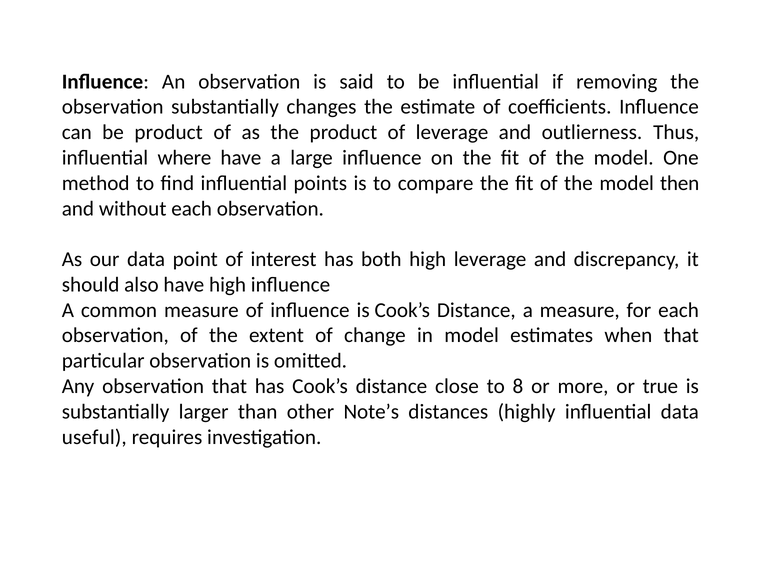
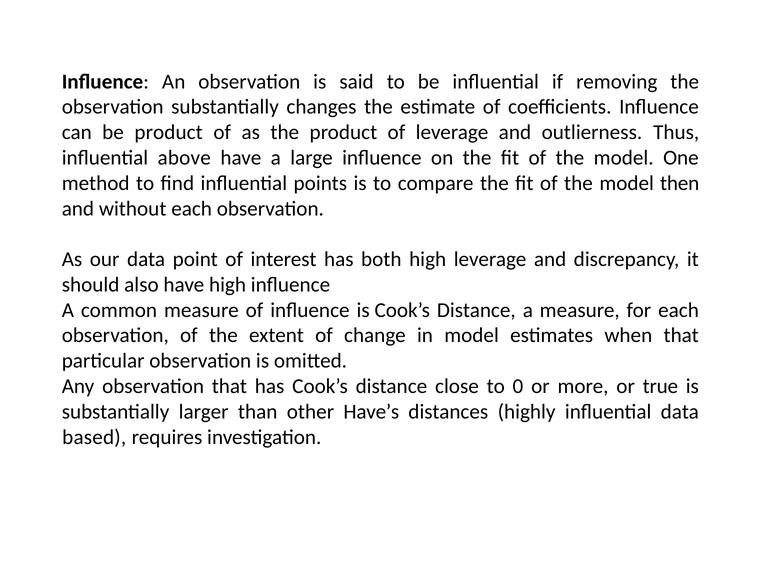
where: where -> above (184, 158)
8: 8 -> 0 (518, 386)
Note’s: Note’s -> Have’s (371, 411)
useful: useful -> based (94, 437)
